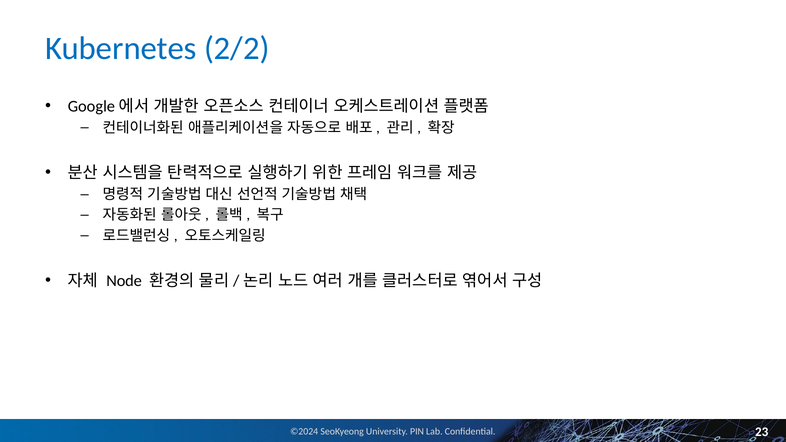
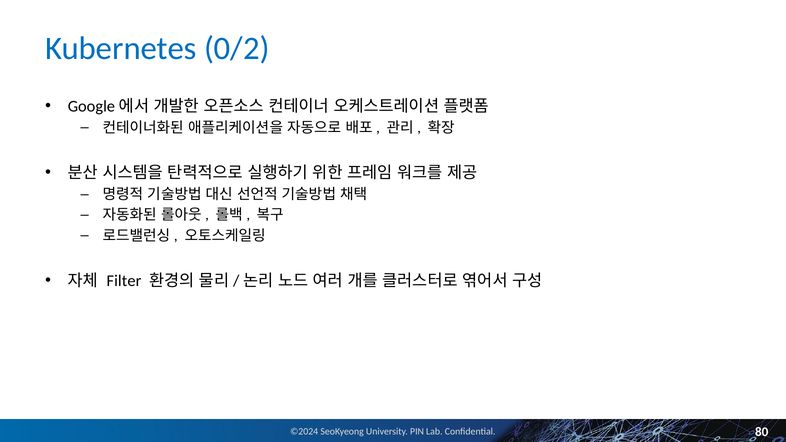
2/2: 2/2 -> 0/2 (237, 48)
Node: Node -> Filter (124, 281)
23: 23 -> 80 (762, 432)
